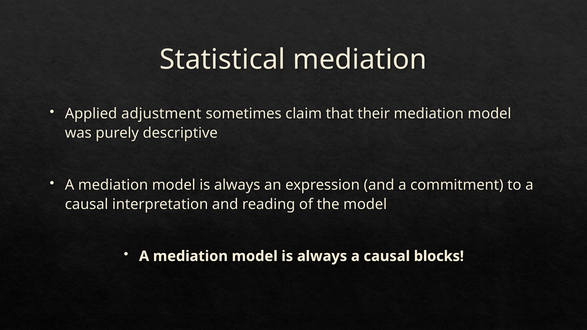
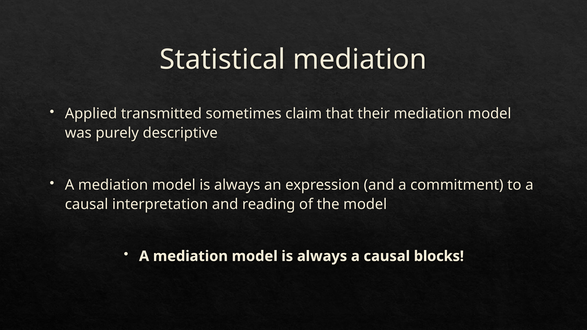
adjustment: adjustment -> transmitted (161, 114)
